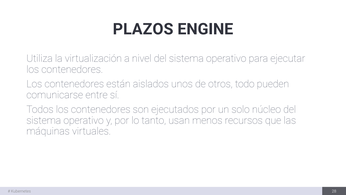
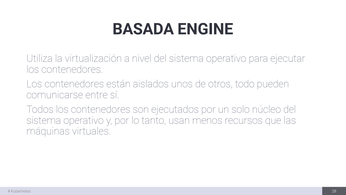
PLAZOS: PLAZOS -> BASADA (143, 29)
